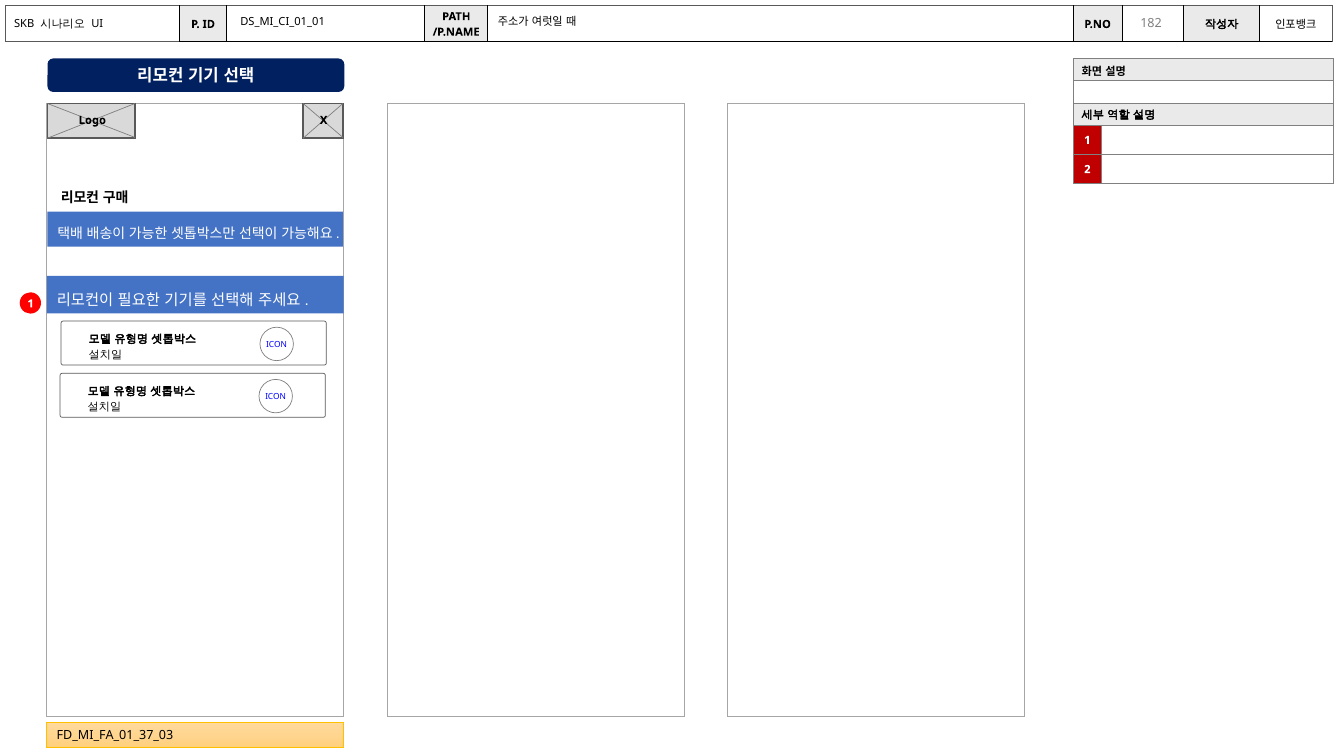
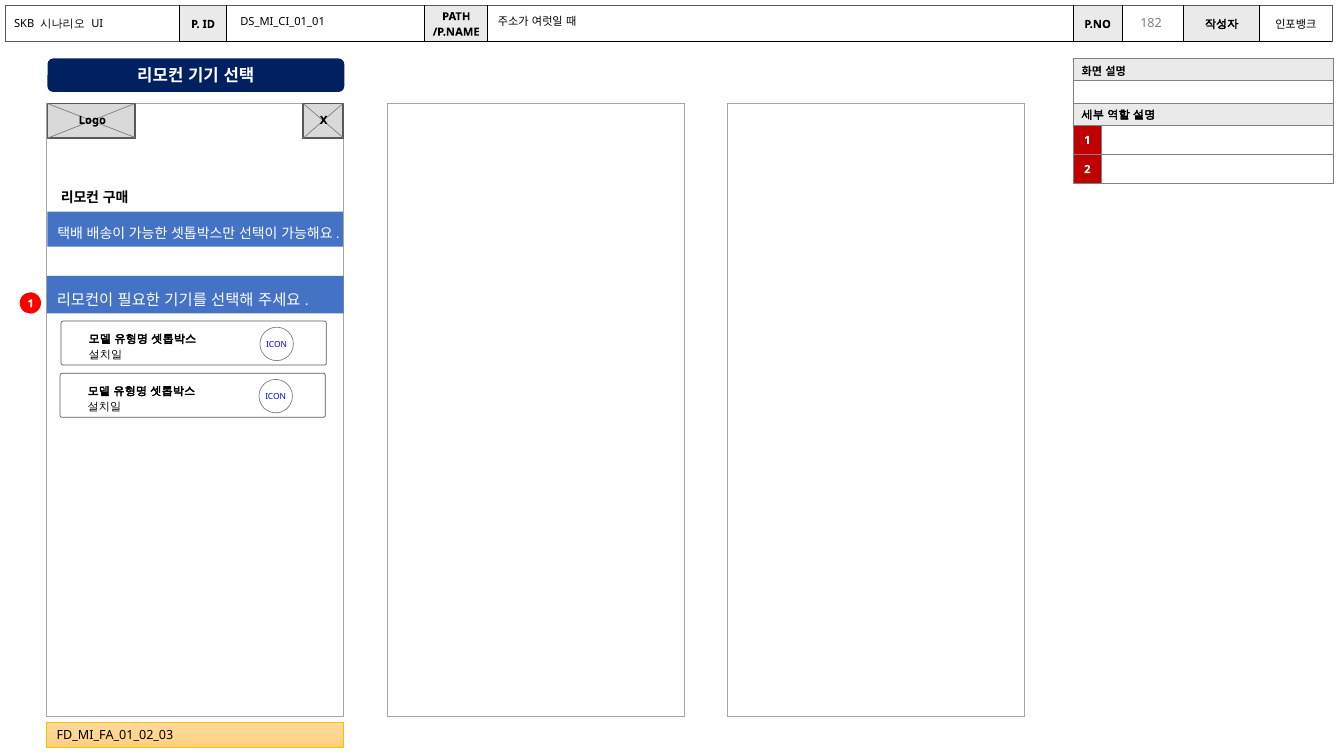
FD_MI_FA_01_37_03: FD_MI_FA_01_37_03 -> FD_MI_FA_01_02_03 (115, 735)
